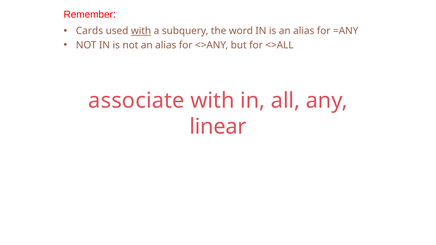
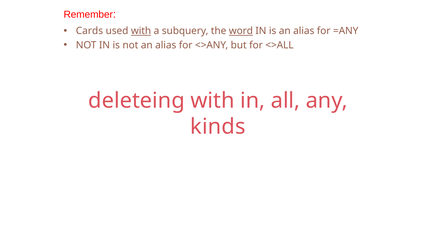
word underline: none -> present (241, 31)
associate: associate -> deleteing (137, 101)
linear: linear -> kinds (218, 127)
